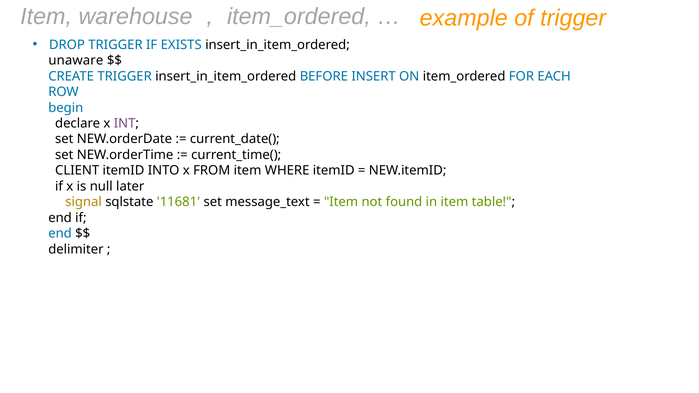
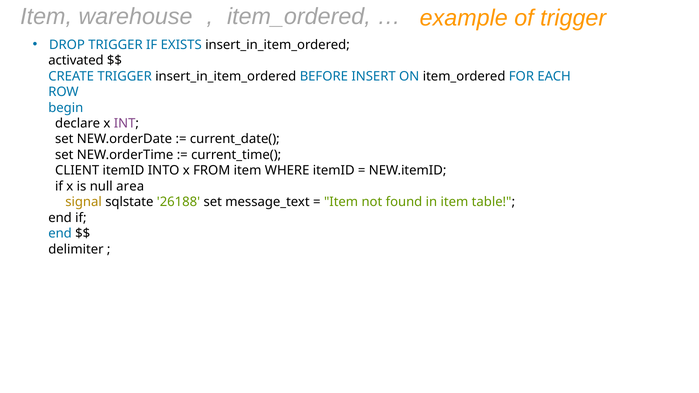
unaware: unaware -> activated (76, 61)
later: later -> area (130, 186)
11681: 11681 -> 26188 (178, 202)
